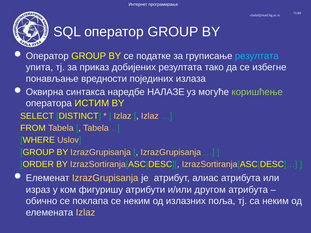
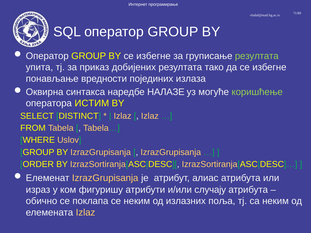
BY се податке: податке -> избегне (153, 56)
резултата colour: light blue -> light green (257, 56)
другом: другом -> случају (210, 190)
